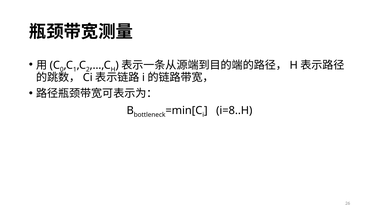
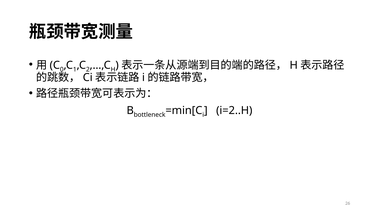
i=8..H: i=8..H -> i=2..H (234, 111)
